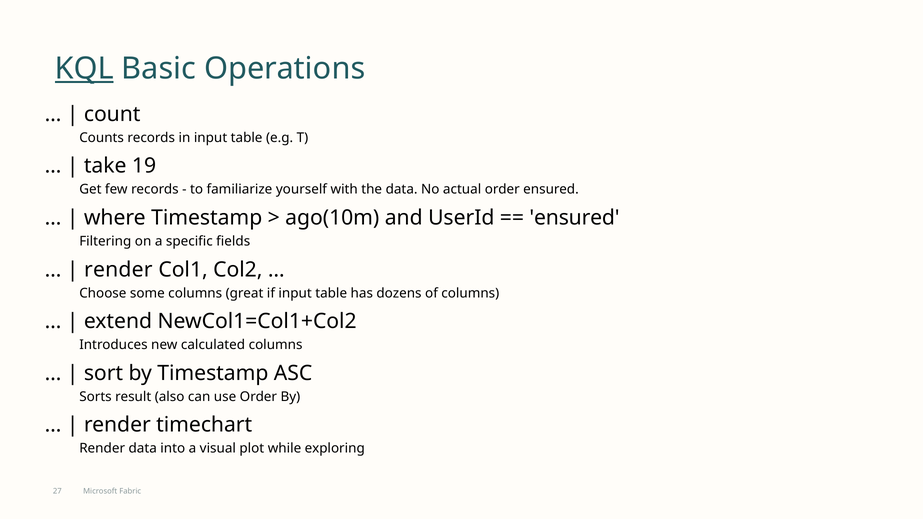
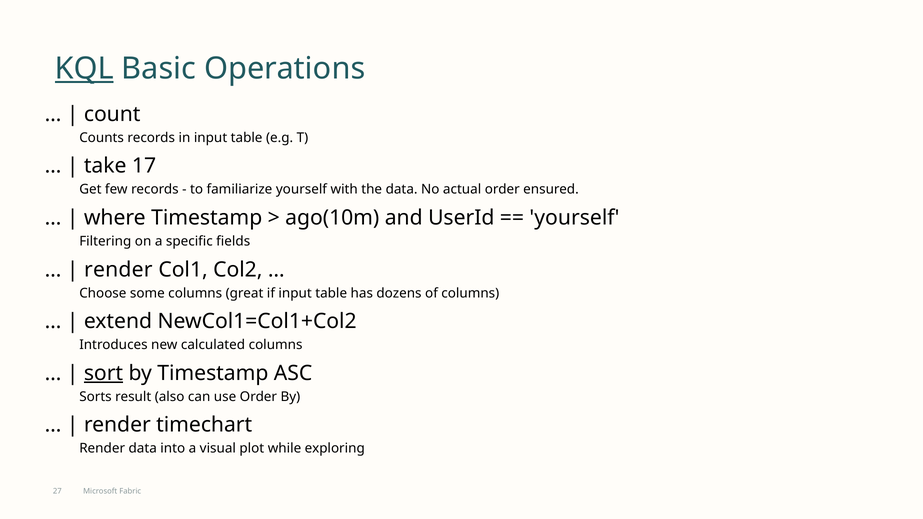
19: 19 -> 17 (144, 166)
ensured: ensured -> yourself (574, 218)
sort underline: none -> present (104, 373)
